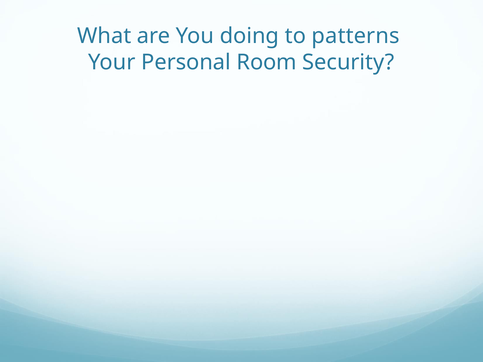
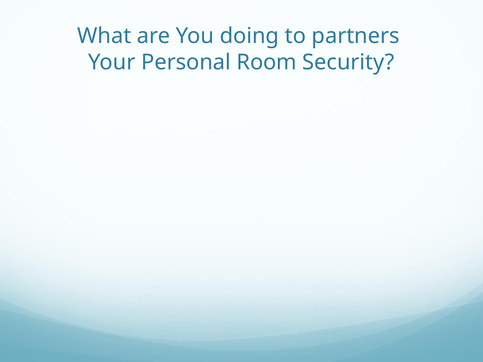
patterns: patterns -> partners (356, 36)
